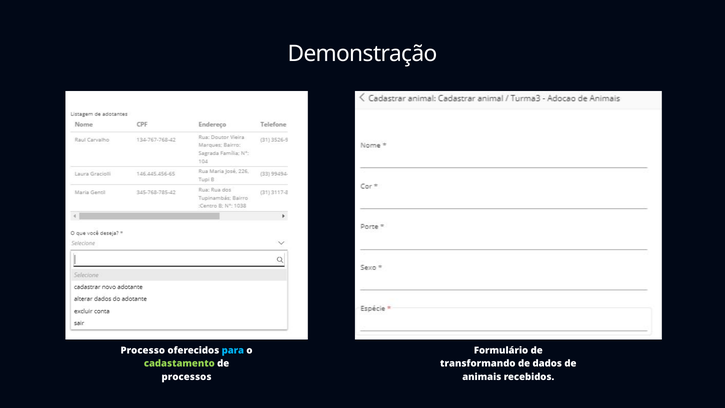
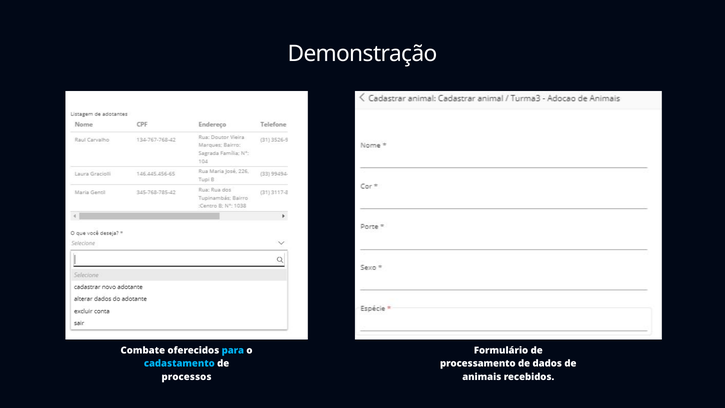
Processo: Processo -> Combate (143, 350)
cadastamento colour: light green -> light blue (179, 364)
transformando: transformando -> processamento (478, 364)
